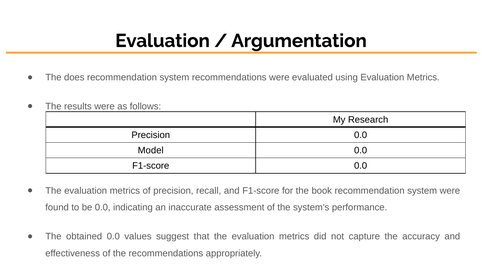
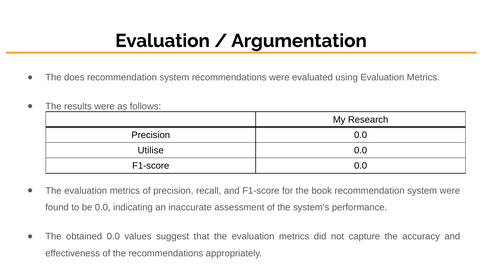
Model: Model -> Utilise (151, 150)
